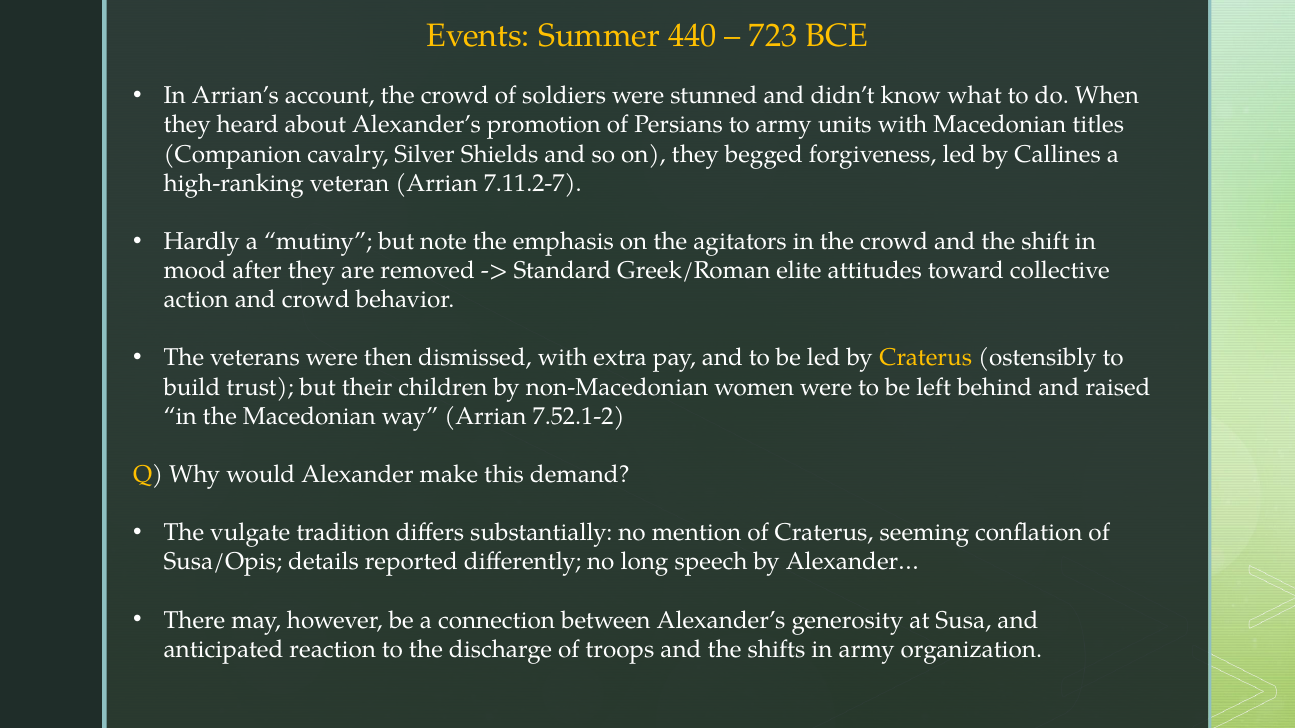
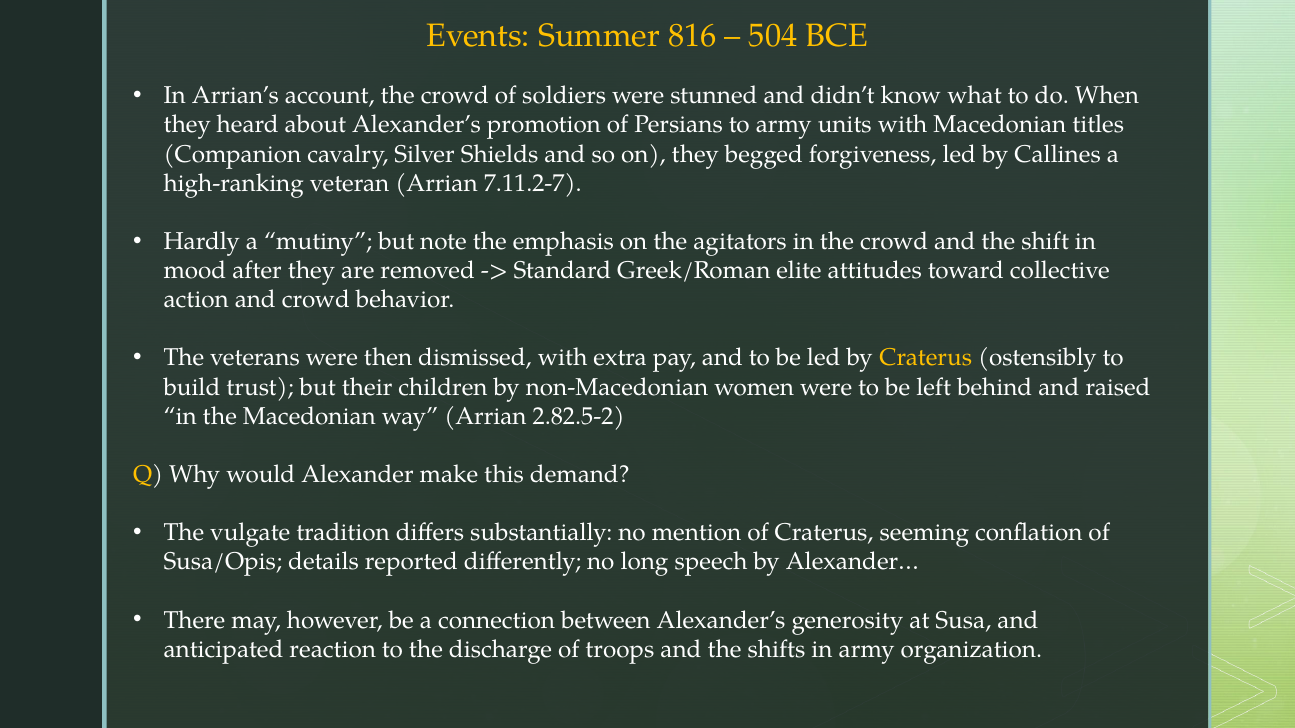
440: 440 -> 816 (692, 36)
723: 723 -> 504 (773, 36)
7.52.1-2: 7.52.1-2 -> 2.82.5-2 (579, 416)
